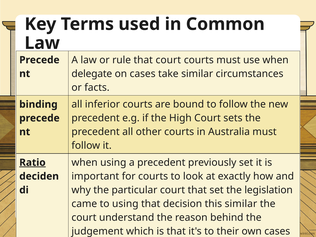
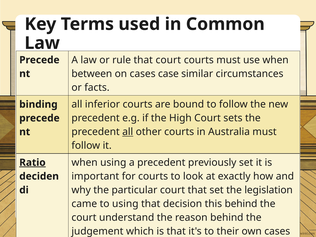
delegate: delegate -> between (92, 74)
take: take -> case (168, 74)
all underline: none -> present (128, 132)
this similar: similar -> behind (241, 204)
